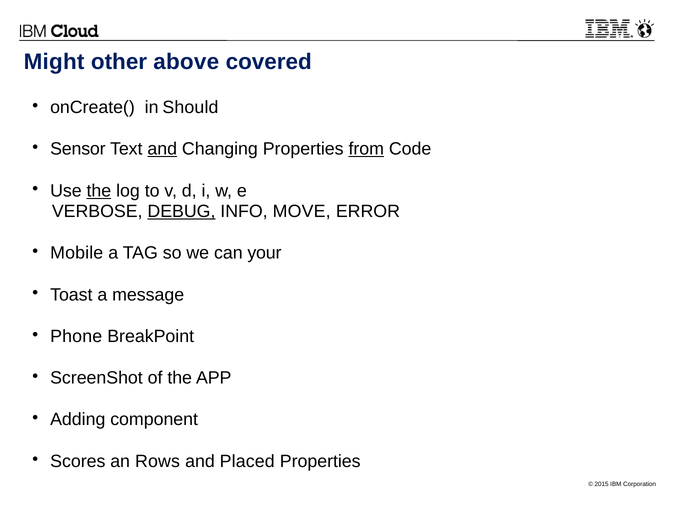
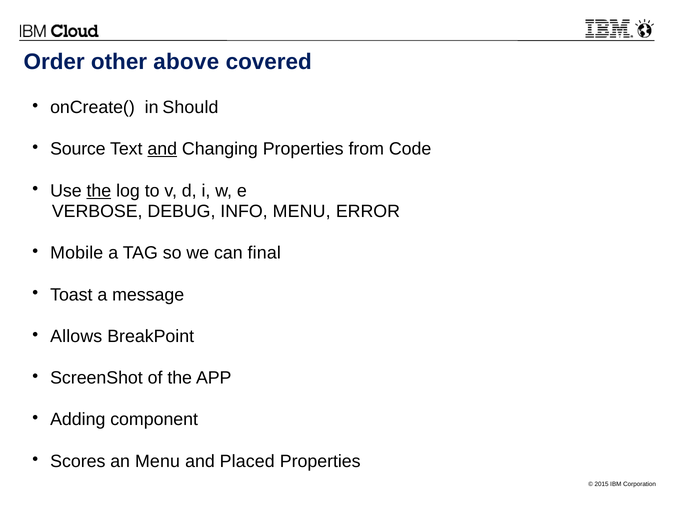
Might: Might -> Order (54, 62)
Sensor: Sensor -> Source (78, 149)
from underline: present -> none (366, 149)
DEBUG underline: present -> none (181, 212)
INFO MOVE: MOVE -> MENU (302, 212)
your: your -> final (264, 253)
Phone: Phone -> Allows (76, 337)
an Rows: Rows -> Menu (158, 462)
